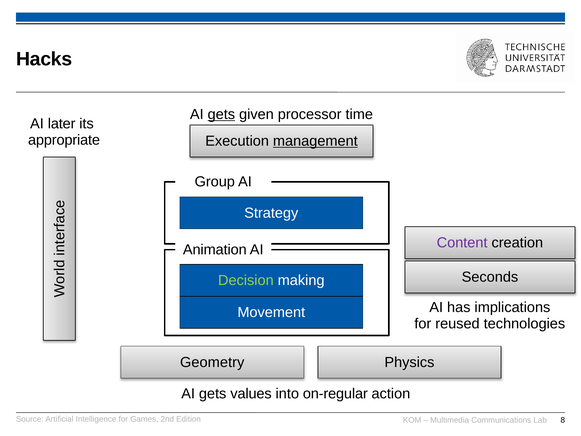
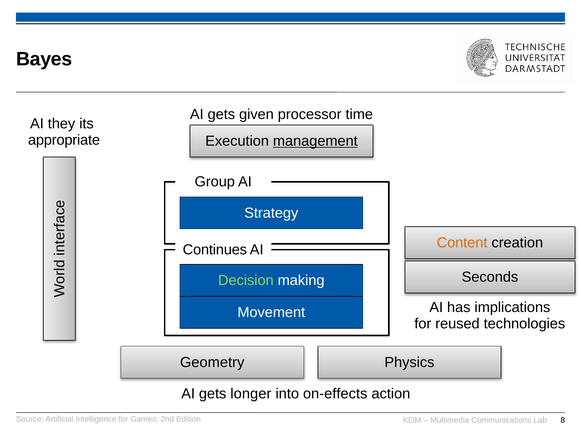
Hacks: Hacks -> Bayes (44, 59)
gets underline: present -> none (221, 114)
later: later -> they (62, 124)
Content colour: purple -> orange (462, 243)
Animation: Animation -> Continues (215, 249)
values: values -> longer (251, 394)
on-regular: on-regular -> on-effects (335, 394)
